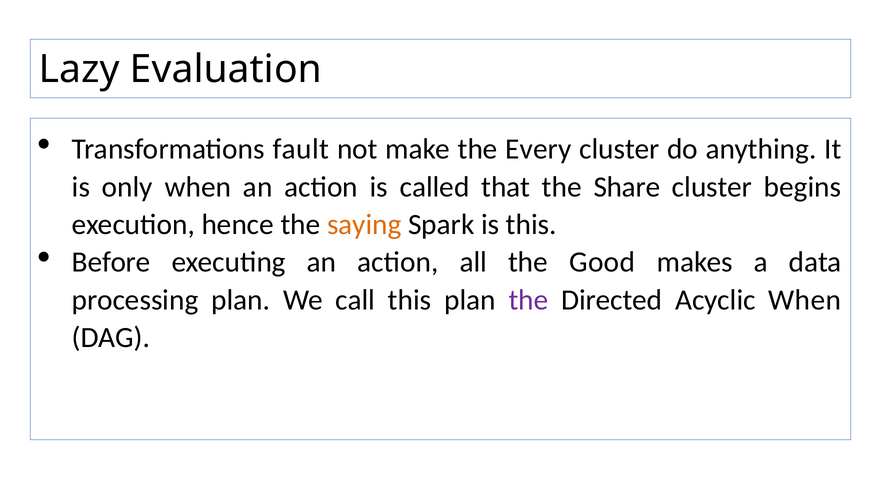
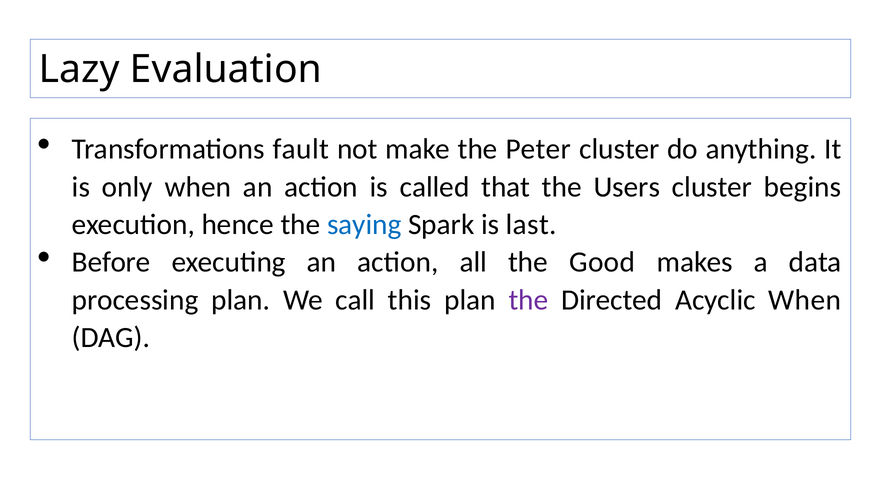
Every: Every -> Peter (538, 149)
Share: Share -> Users (627, 187)
saying colour: orange -> blue (364, 225)
is this: this -> last (531, 225)
